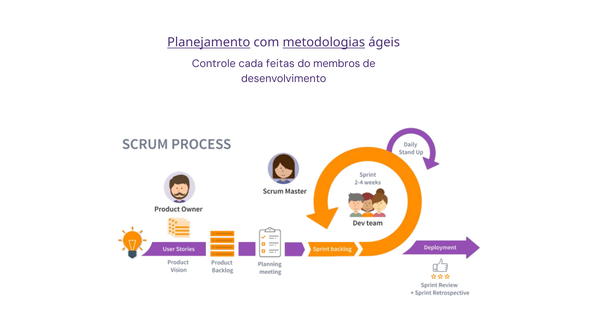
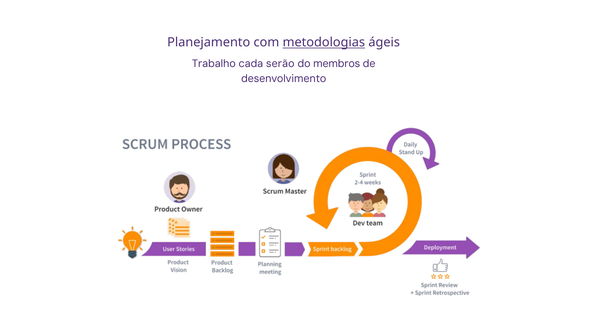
Planejamento underline: present -> none (209, 42)
Controle: Controle -> Trabalho (214, 64)
feitas: feitas -> serão (280, 64)
